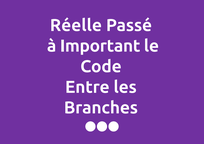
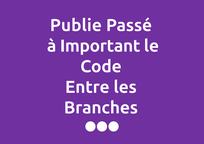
Réelle: Réelle -> Publie (76, 25)
